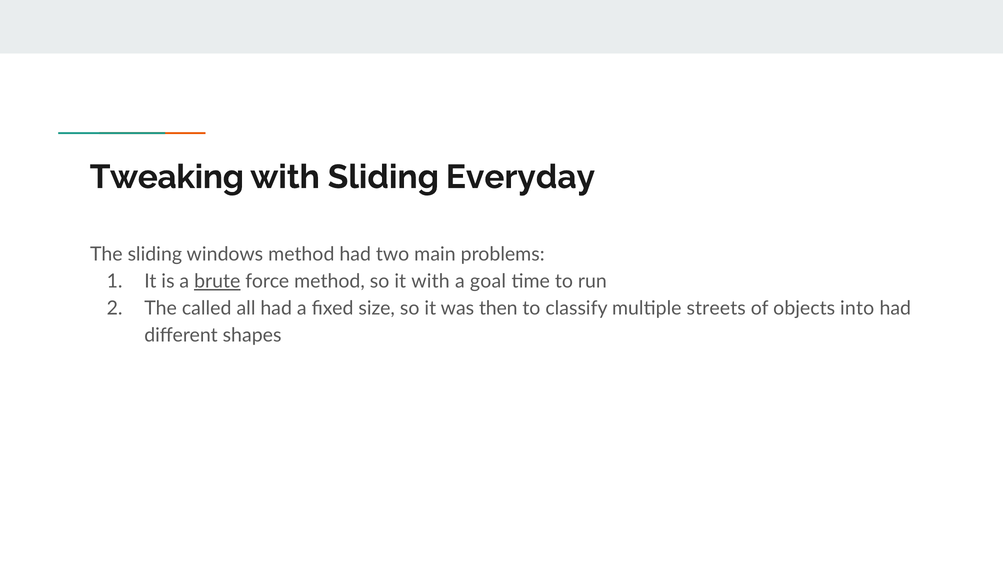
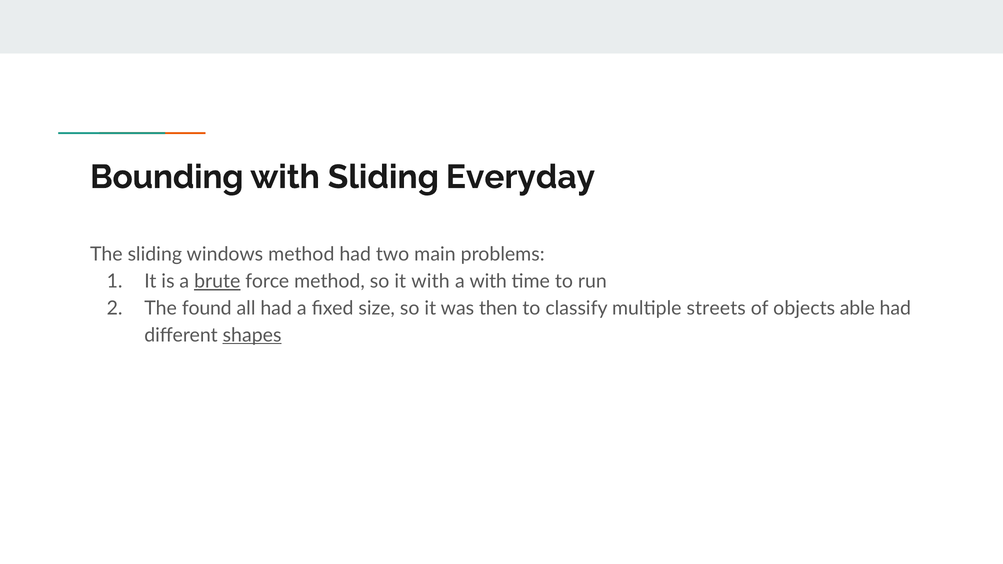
Tweaking: Tweaking -> Bounding (167, 177)
a goal: goal -> with (488, 282)
called: called -> found (207, 308)
into: into -> able (857, 308)
shapes underline: none -> present (252, 335)
